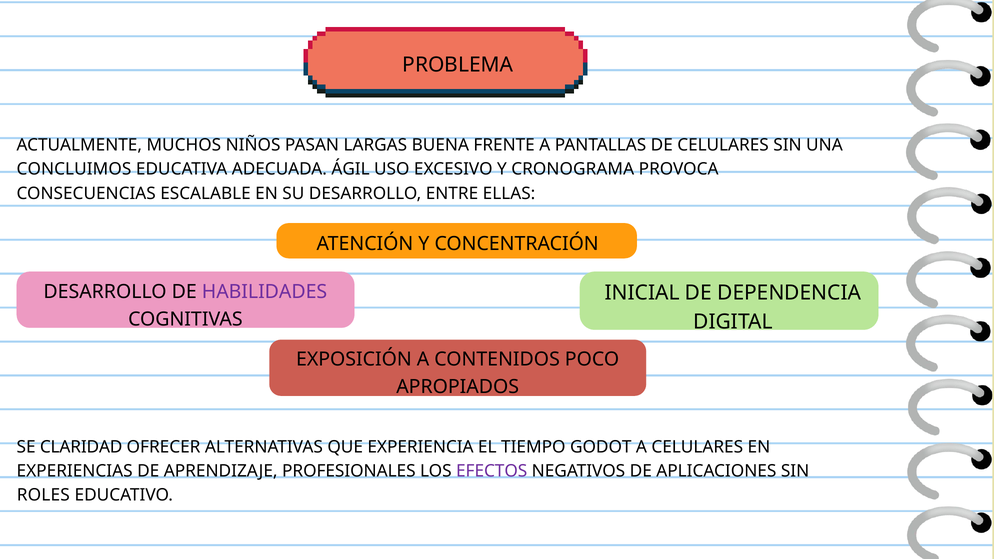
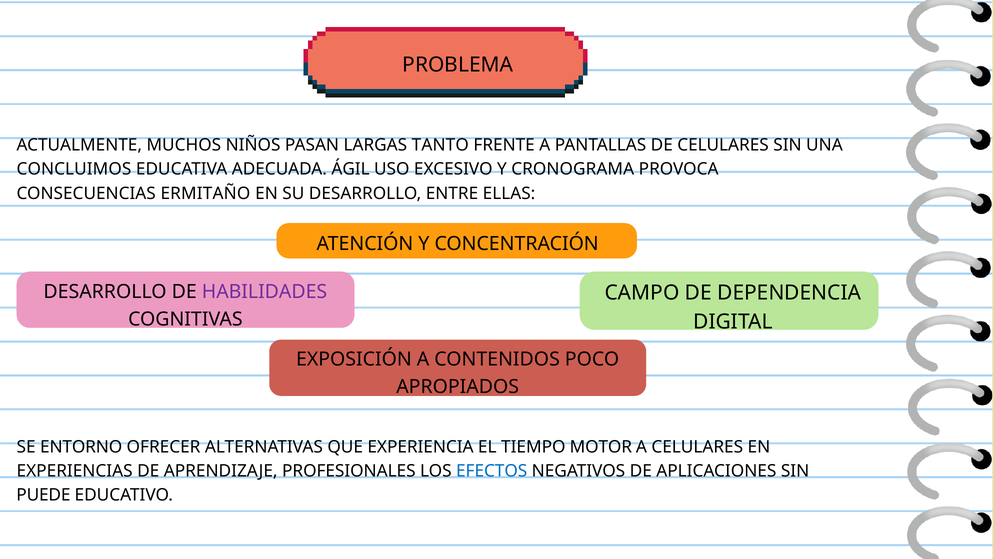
BUENA: BUENA -> TANTO (440, 145)
ESCALABLE: ESCALABLE -> ERMITAÑO (205, 193)
INICIAL: INICIAL -> CAMPO (642, 293)
CLARIDAD: CLARIDAD -> ENTORNO (81, 447)
GODOT: GODOT -> MOTOR (601, 447)
EFECTOS colour: purple -> blue (492, 471)
ROLES: ROLES -> PUEDE (43, 495)
